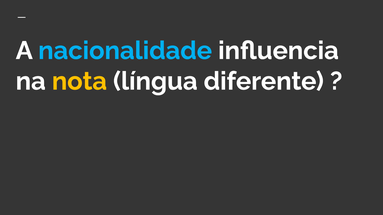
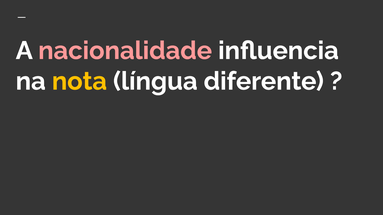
nacionalidade colour: light blue -> pink (125, 51)
